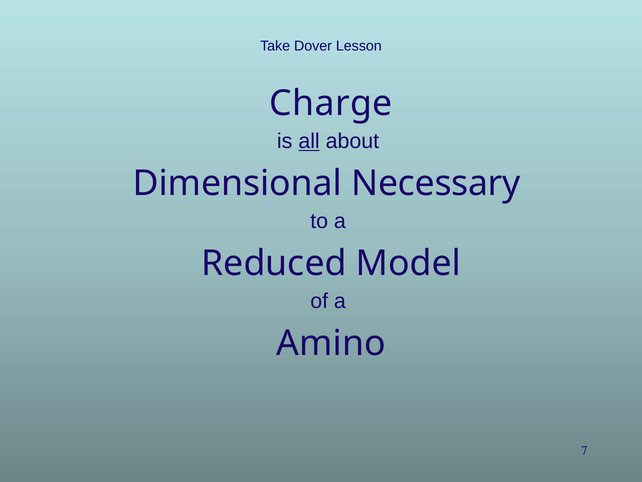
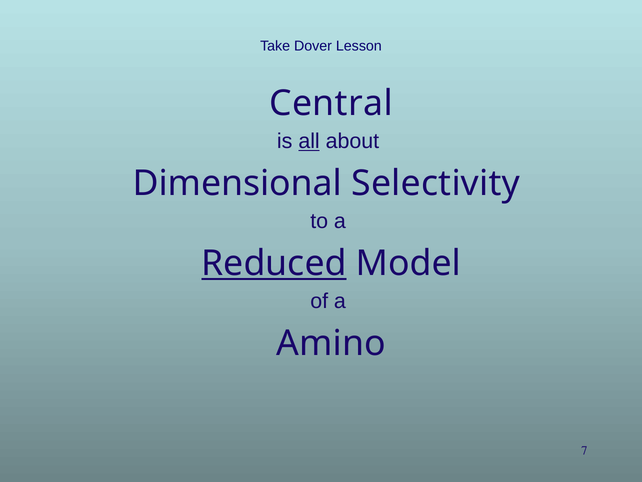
Charge: Charge -> Central (331, 104)
Necessary: Necessary -> Selectivity (436, 183)
Reduced underline: none -> present (274, 263)
